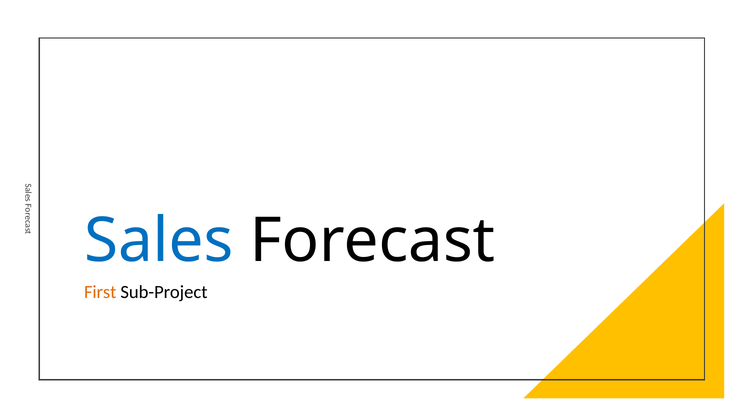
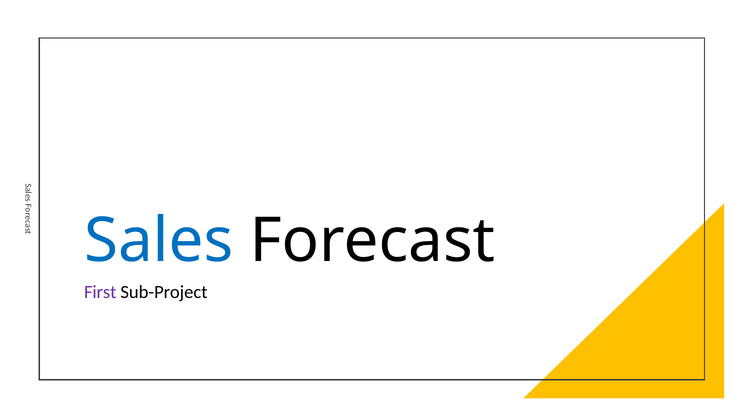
First colour: orange -> purple (100, 292)
